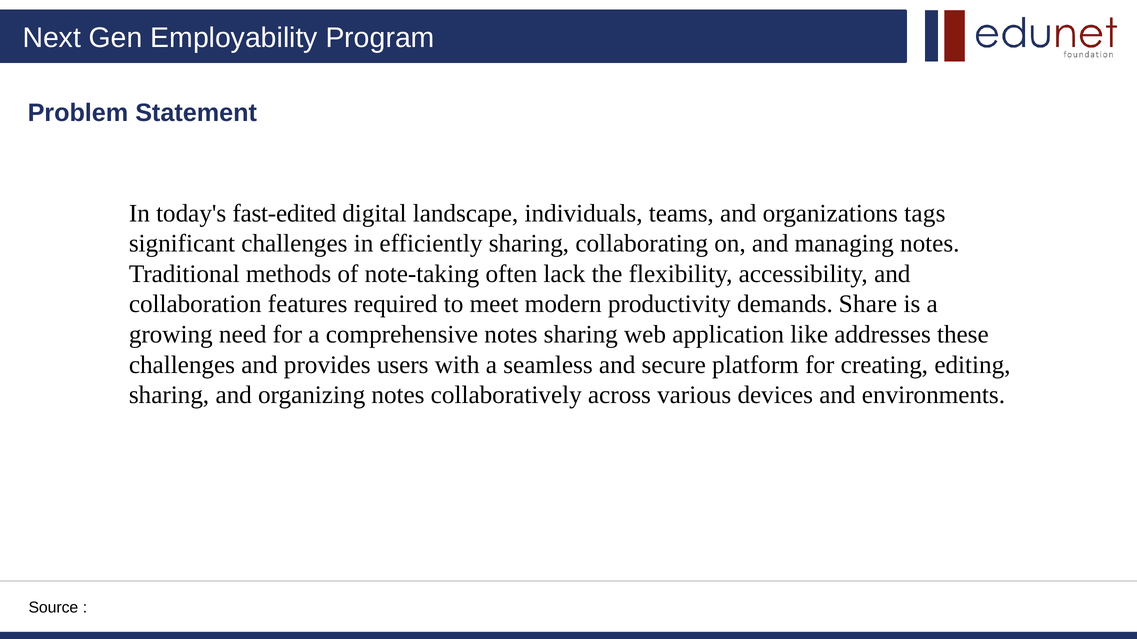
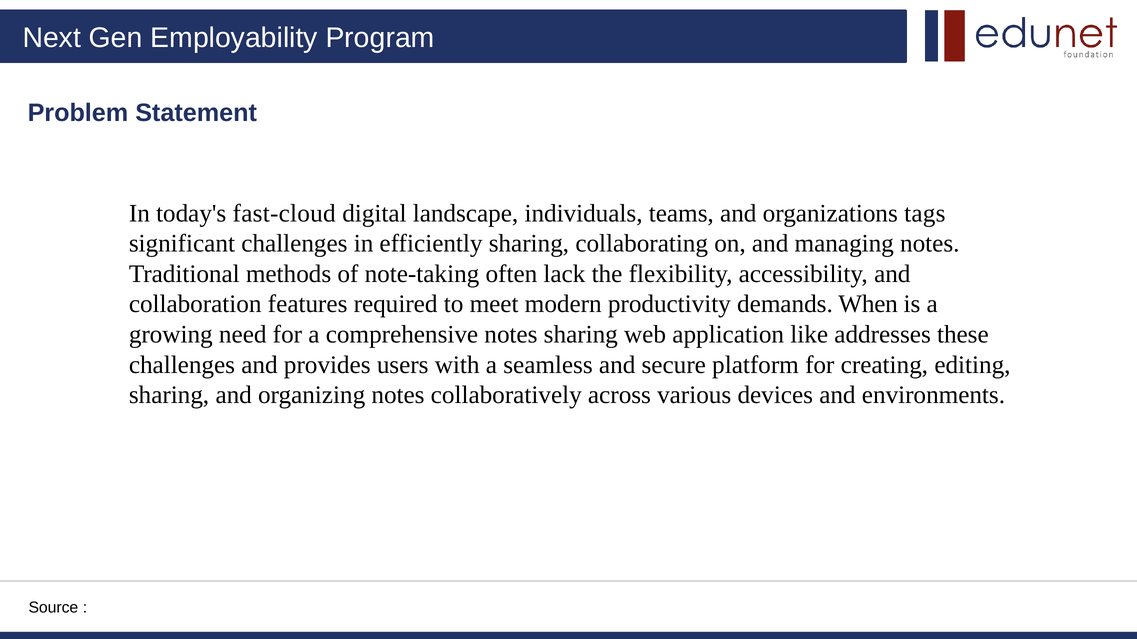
fast-edited: fast-edited -> fast-cloud (284, 214)
Share: Share -> When (868, 304)
